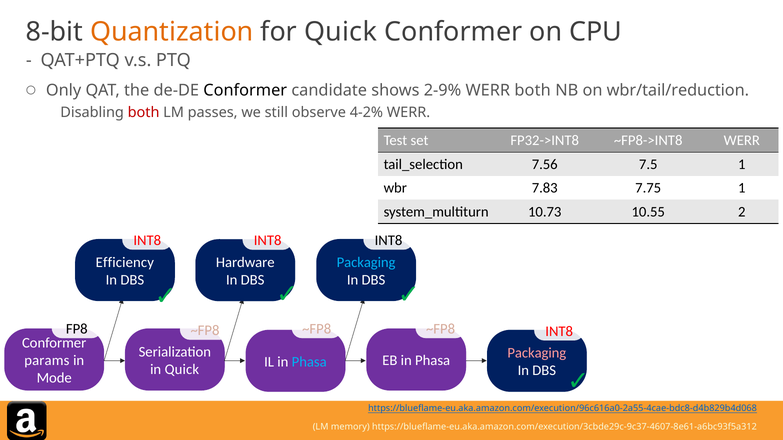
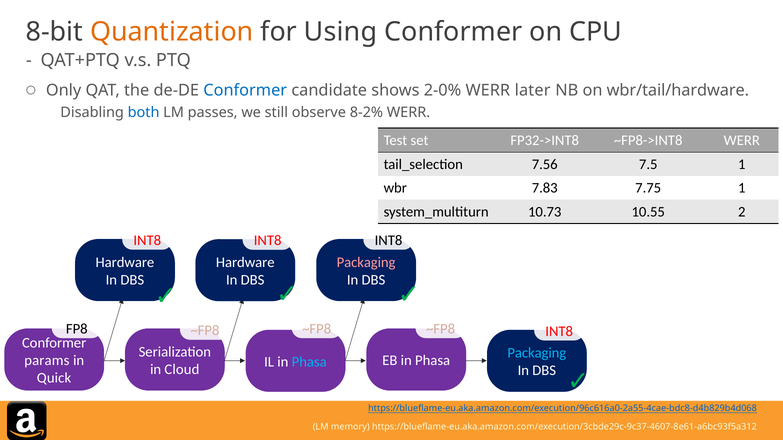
for Quick: Quick -> Using (341, 32)
Conformer colour: black -> blue (245, 90)
2-9%: 2-9% -> 2-0% (442, 90)
WERR both: both -> later (533, 90)
wbr/tail/reduction: wbr/tail/reduction -> wbr/tail/hardware (678, 90)
both colour: red -> blue (144, 113)
4-2%: 4-2% -> 8-2% (366, 113)
Efficiency: Efficiency -> Hardware (125, 263)
Packaging colour: light blue -> pink (366, 263)
Packaging colour: pink -> light blue (537, 353)
in Quick: Quick -> Cloud (182, 370)
Mode: Mode -> Quick (54, 378)
